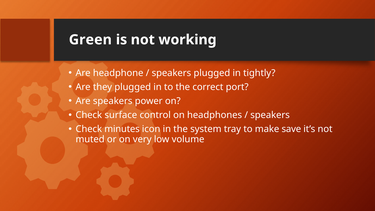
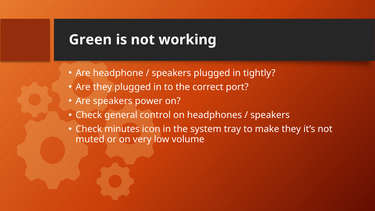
surface: surface -> general (121, 115)
make save: save -> they (291, 129)
